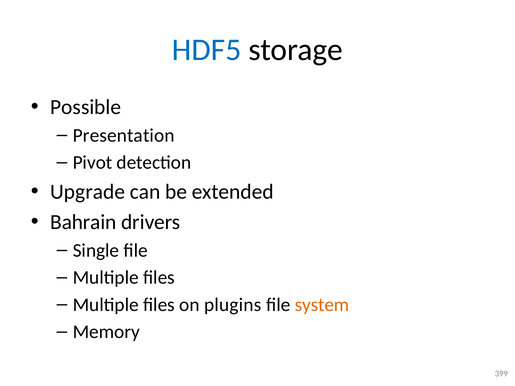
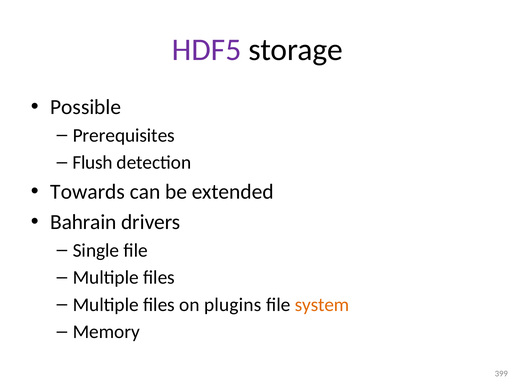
HDF5 colour: blue -> purple (207, 50)
Presentation: Presentation -> Prerequisites (124, 135)
Pivot: Pivot -> Flush (93, 163)
Upgrade: Upgrade -> Towards (88, 192)
